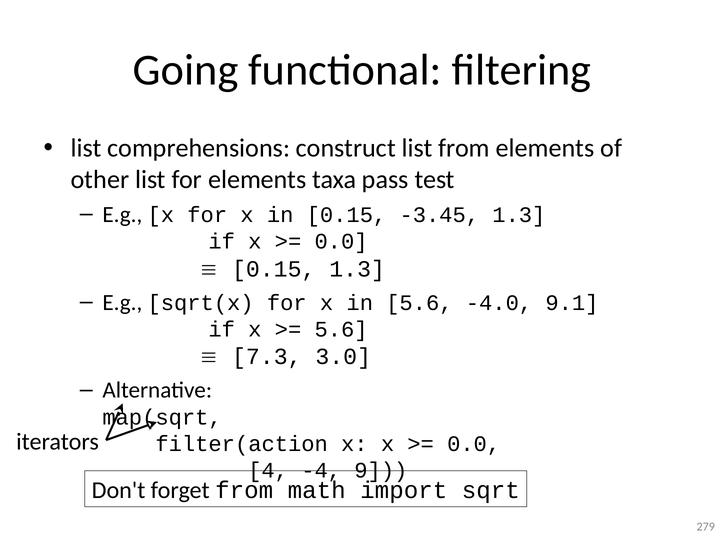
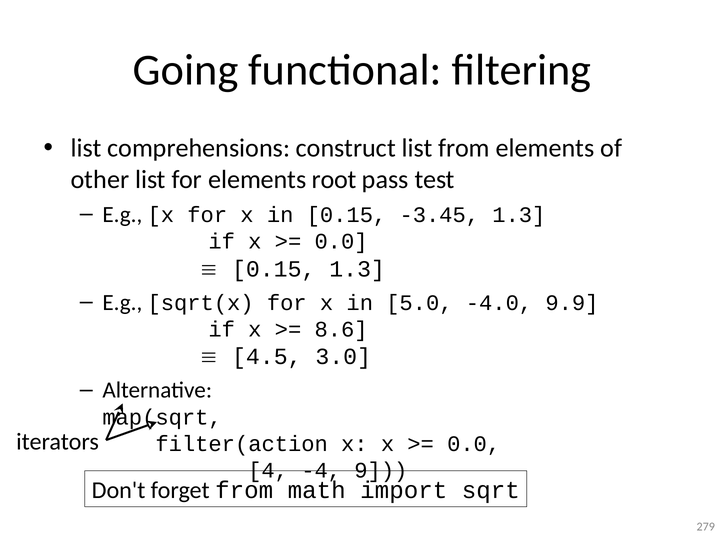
taxa: taxa -> root (334, 179)
in 5.6: 5.6 -> 5.0 (419, 303)
9.1: 9.1 -> 9.9 (572, 303)
5.6: 5.6 -> 8.6 (341, 329)
7.3: 7.3 -> 4.5 (267, 357)
